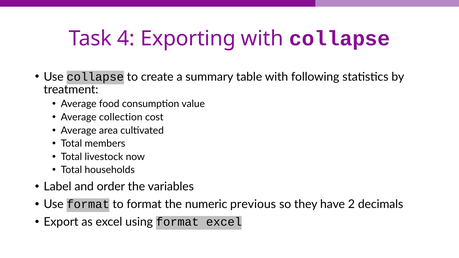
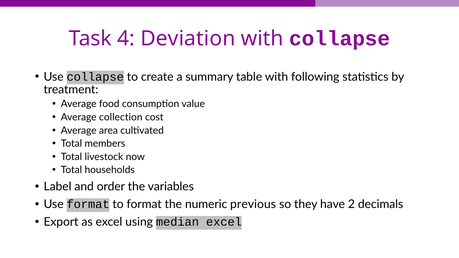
Exporting: Exporting -> Deviation (188, 39)
using format: format -> median (177, 222)
